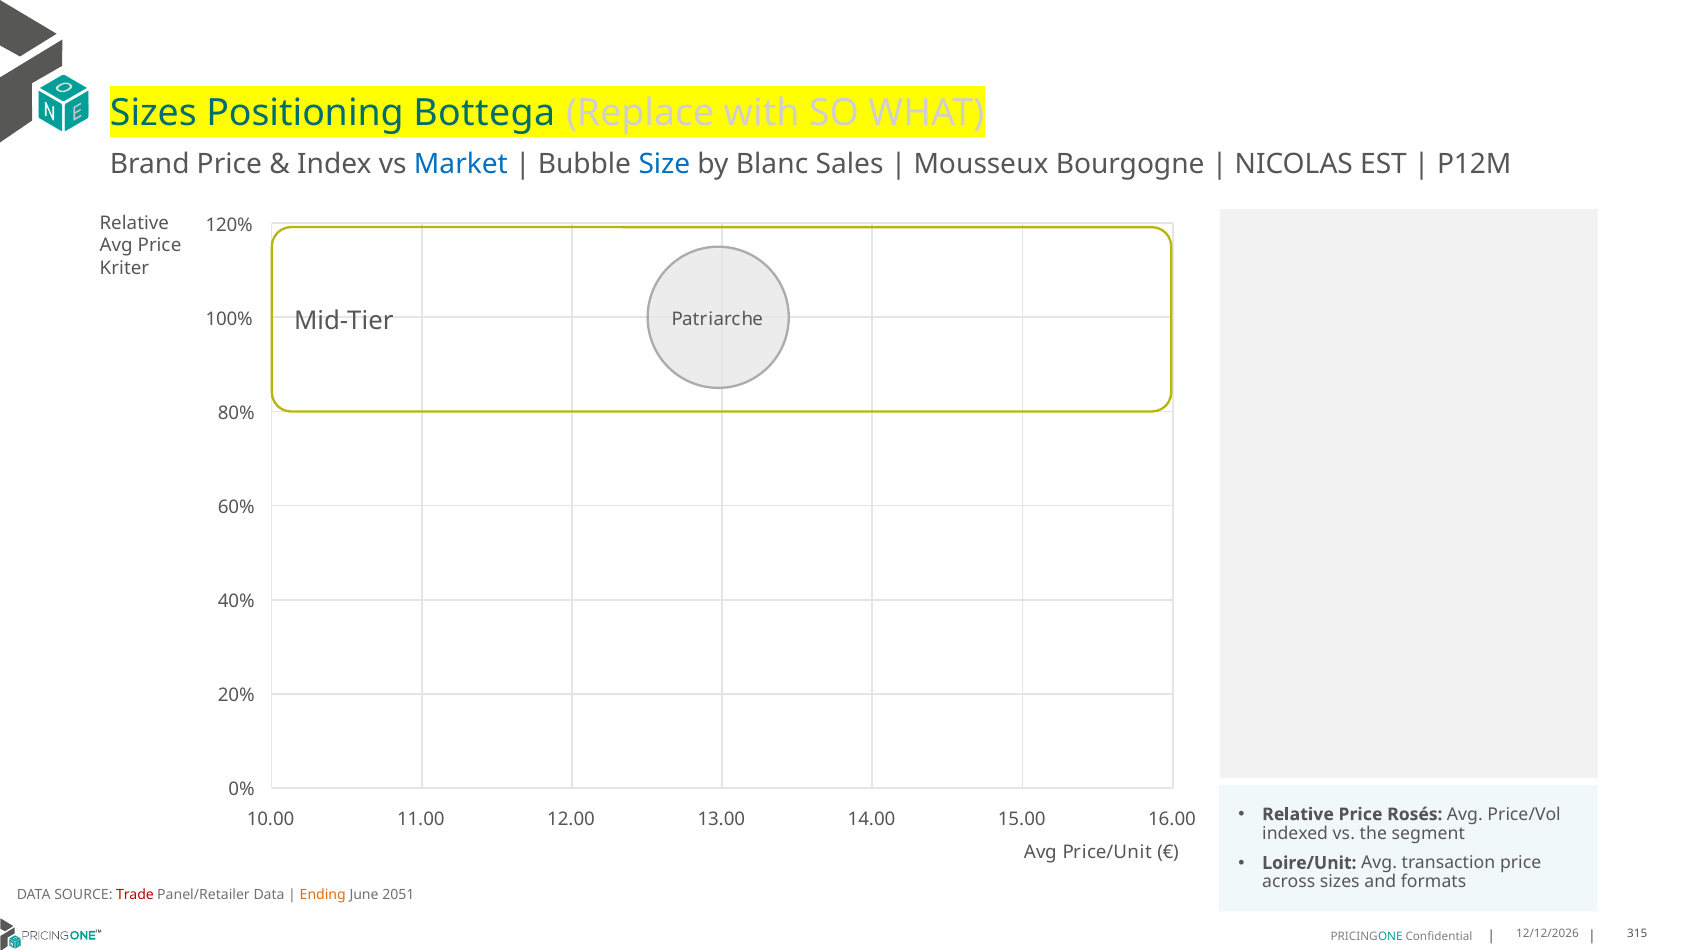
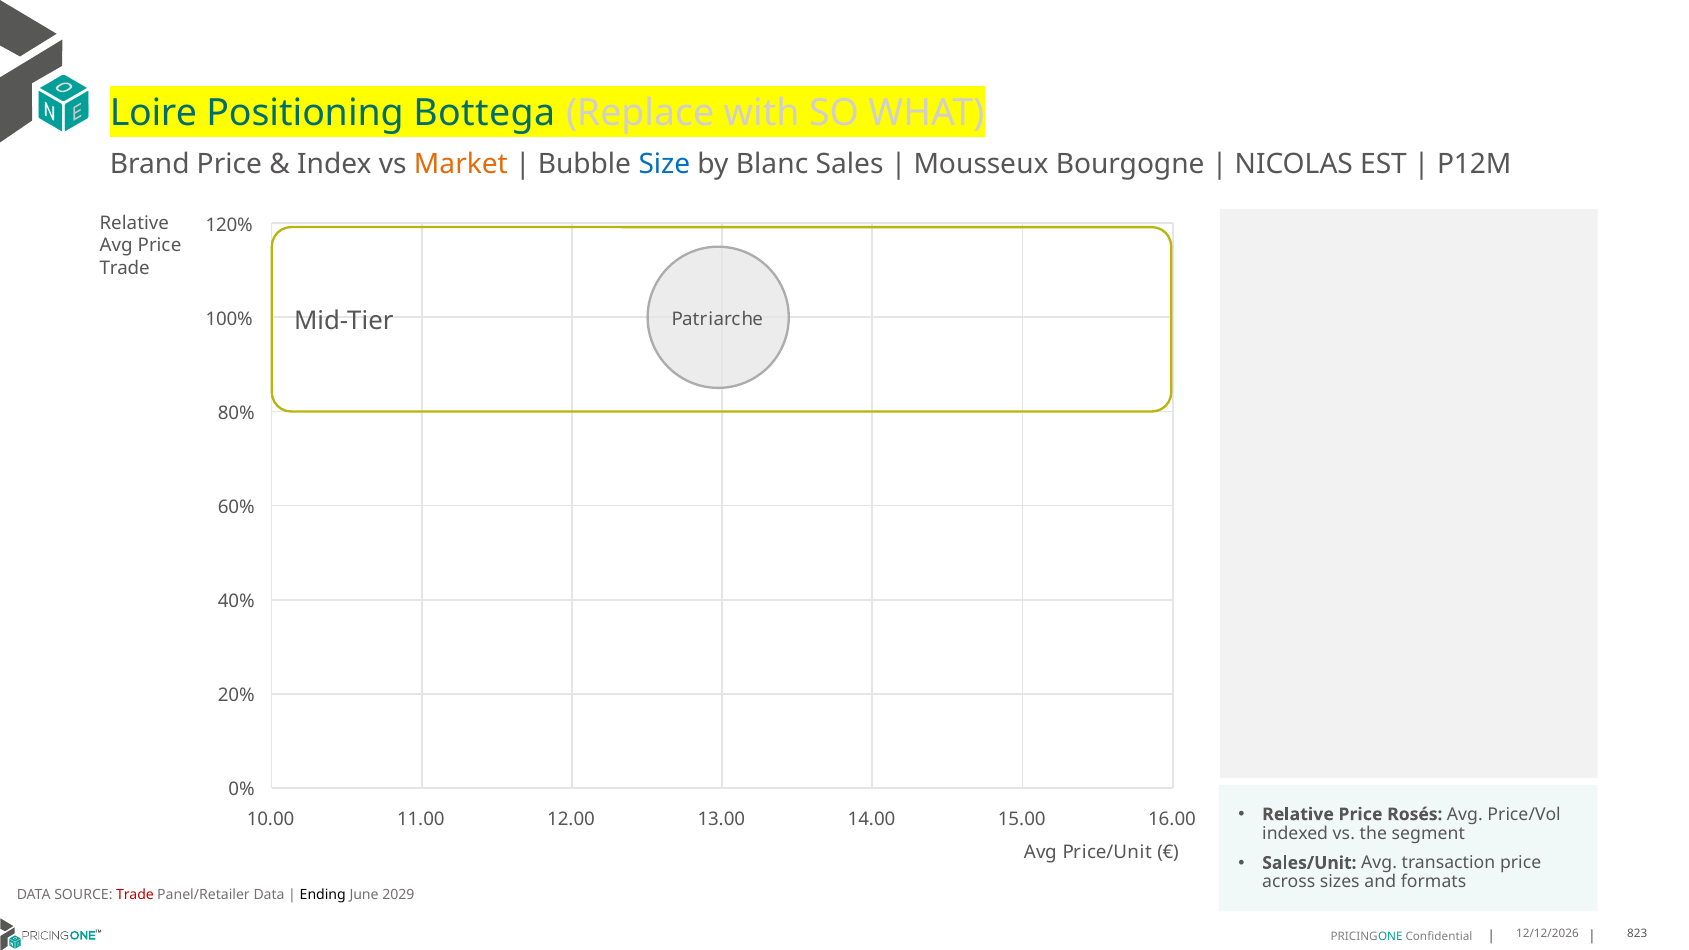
Sizes: Sizes -> Loire (154, 114)
Market colour: blue -> orange (461, 165)
Kriter: Kriter -> Trade (125, 268)
Loire/Unit: Loire/Unit -> Sales/Unit (1309, 863)
Ending colour: orange -> black (323, 895)
2051: 2051 -> 2029 (398, 895)
315: 315 -> 823 (1637, 934)
